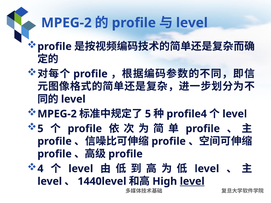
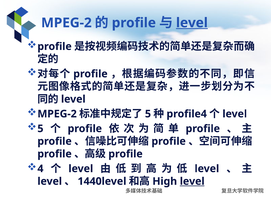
level underline: none -> present (192, 23)
